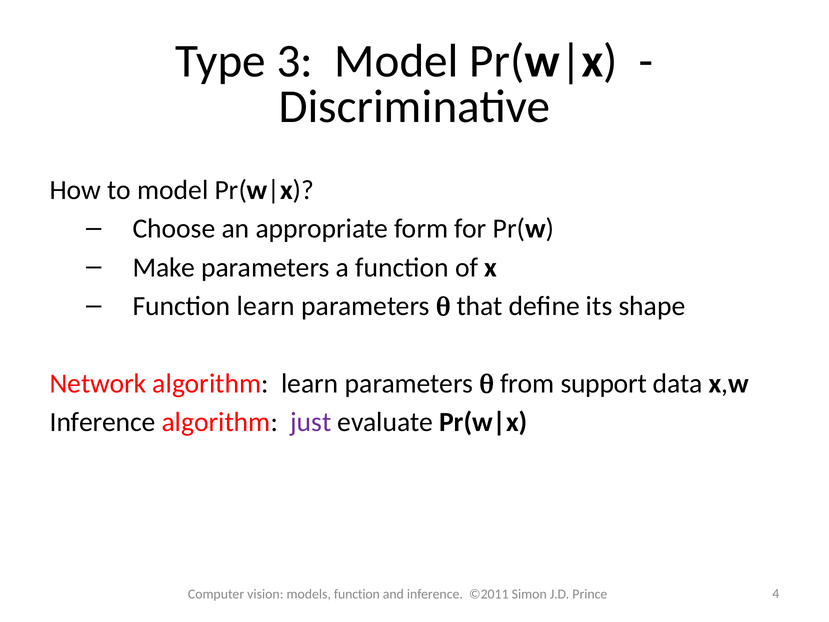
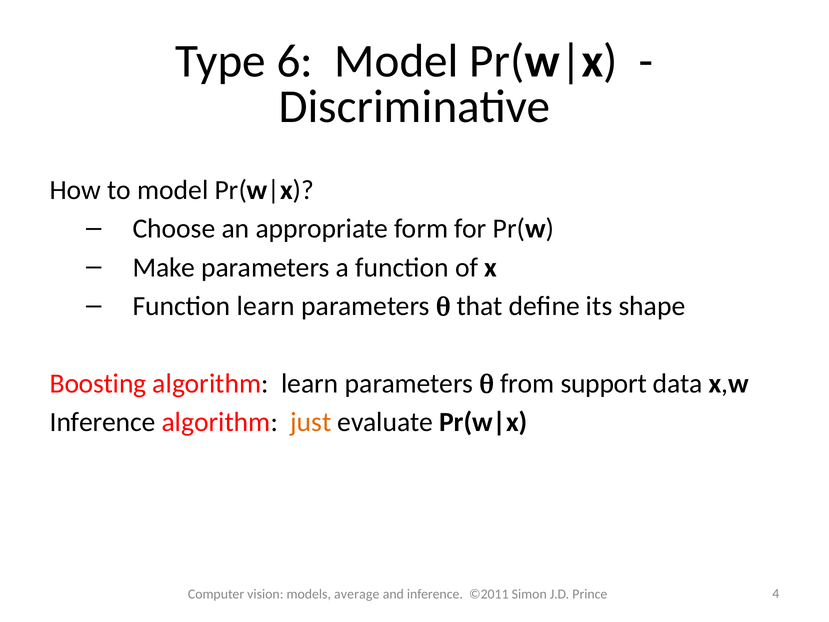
3: 3 -> 6 (295, 61)
Network: Network -> Boosting (98, 383)
just colour: purple -> orange (311, 422)
models function: function -> average (357, 594)
